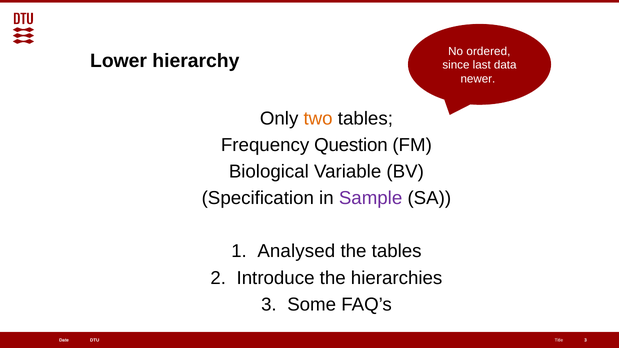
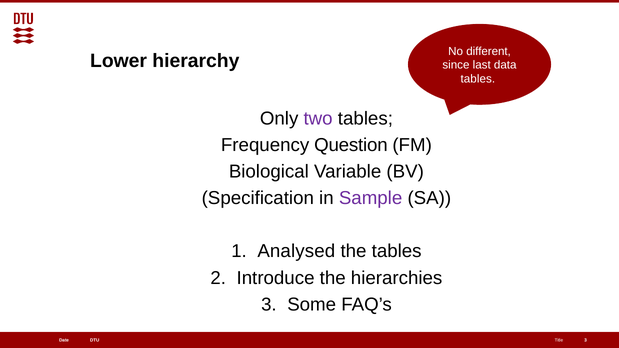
ordered: ordered -> different (489, 51)
newer: newer -> tables (478, 79)
two colour: orange -> purple (318, 119)
